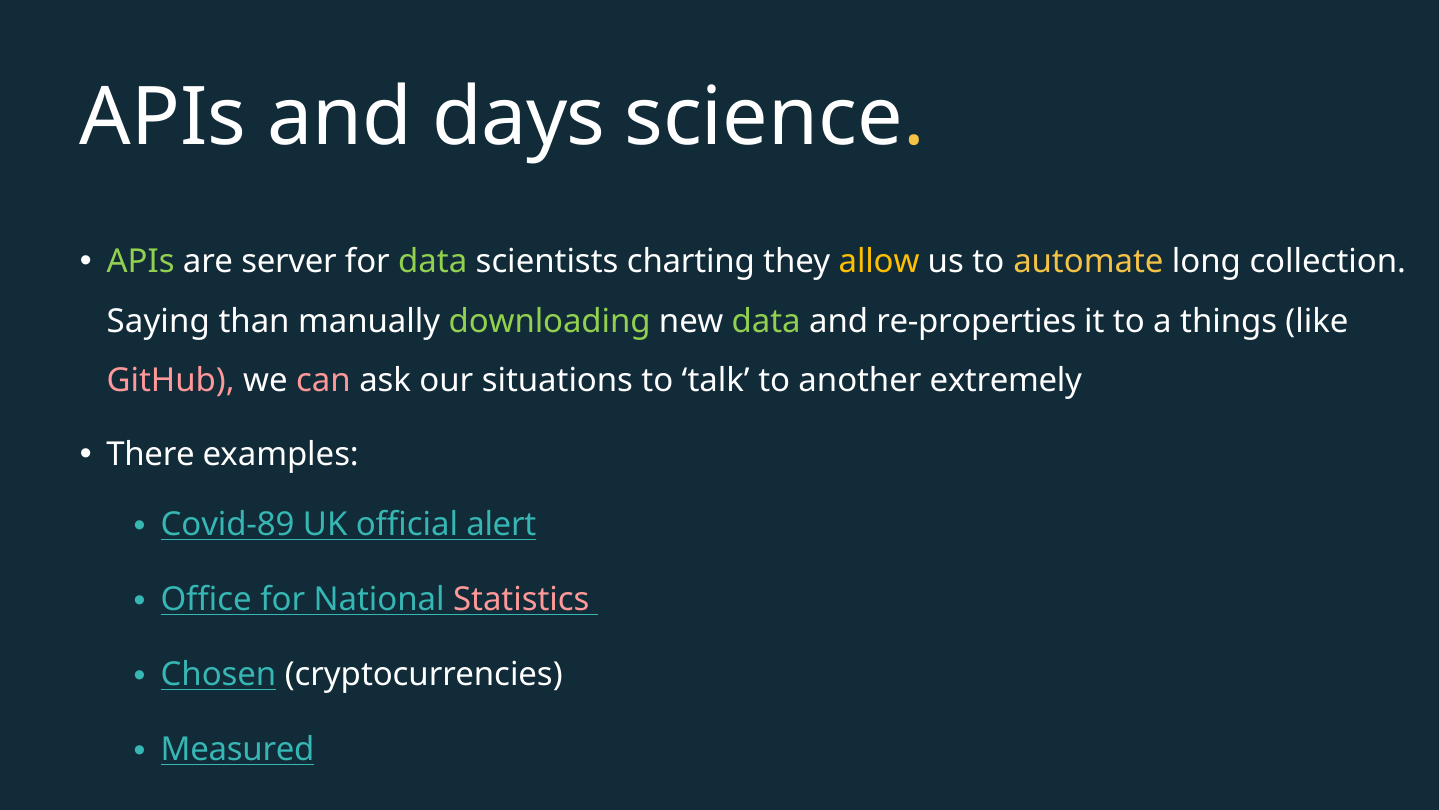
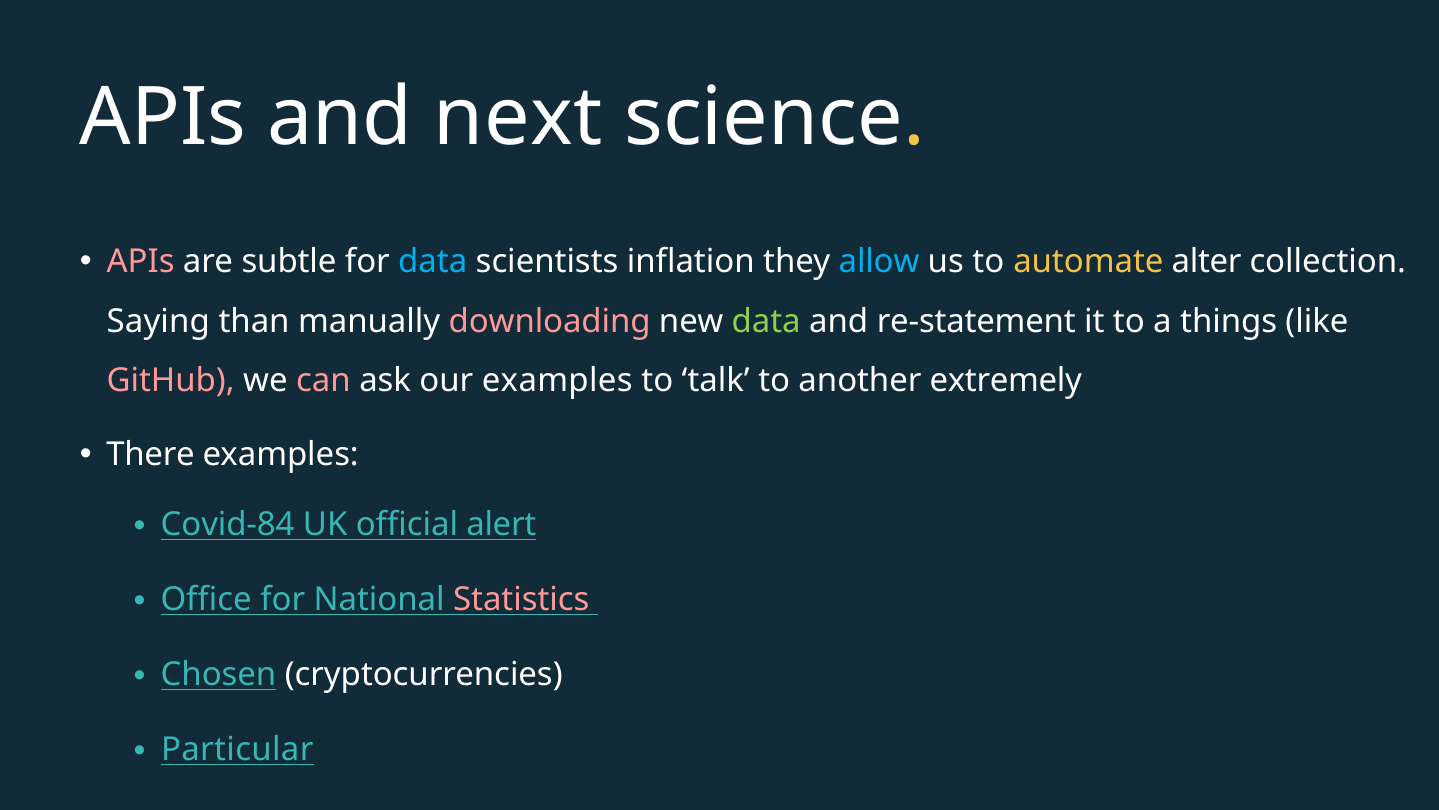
days: days -> next (518, 118)
APIs colour: light green -> pink (141, 262)
server: server -> subtle (289, 262)
data colour: light green -> light blue (433, 262)
charting: charting -> inflation (691, 262)
allow colour: yellow -> light blue (879, 262)
long: long -> alter (1207, 262)
downloading colour: light green -> pink (550, 321)
re-properties: re-properties -> re-statement (976, 321)
our situations: situations -> examples (557, 380)
Covid-89: Covid-89 -> Covid-84 (228, 524)
Measured: Measured -> Particular (237, 749)
